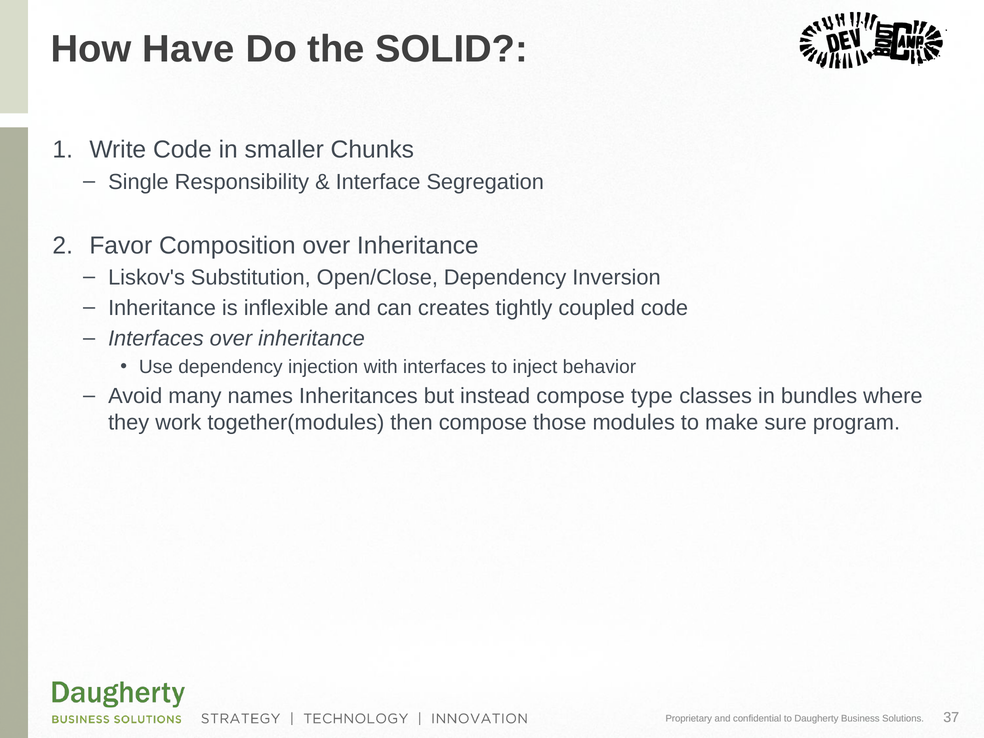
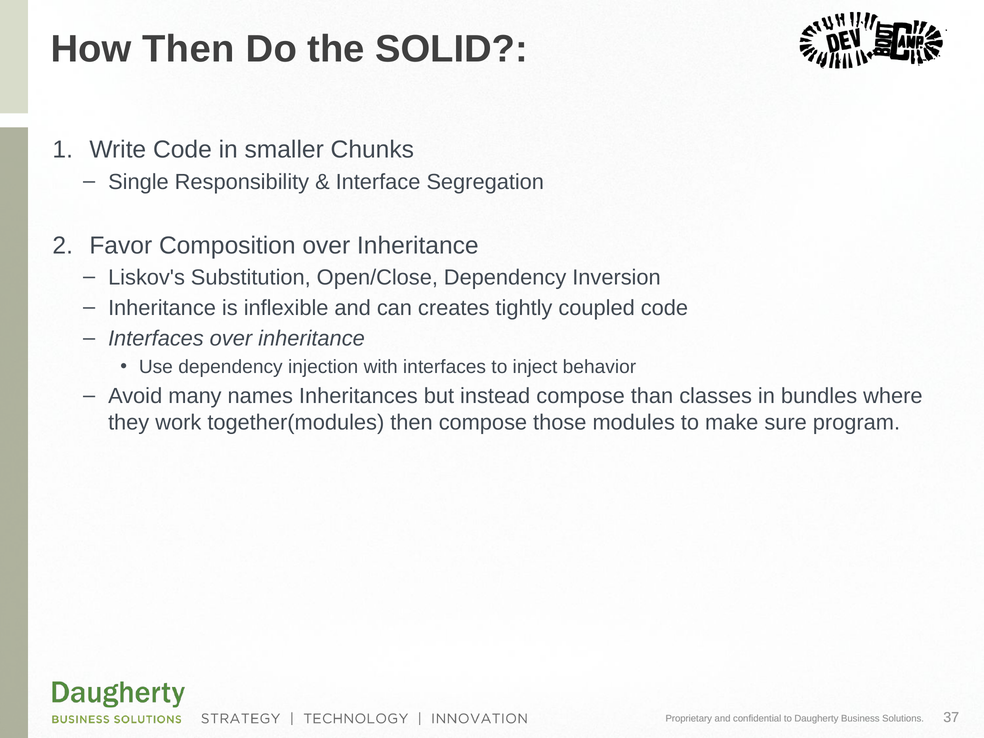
How Have: Have -> Then (188, 49)
type: type -> than (652, 396)
